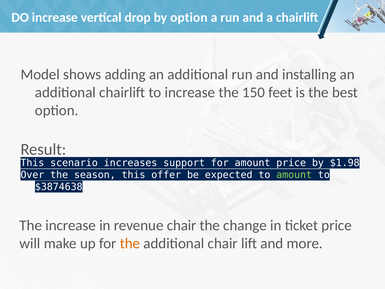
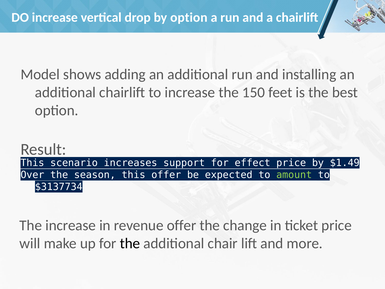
for amount: amount -> effect (253, 163)
$1.98: $1.98 -> $1.49 (345, 163)
$3874638: $3874638 -> $3137734 (59, 187)
revenue chair: chair -> offer (182, 225)
the colour: orange -> black (130, 243)
